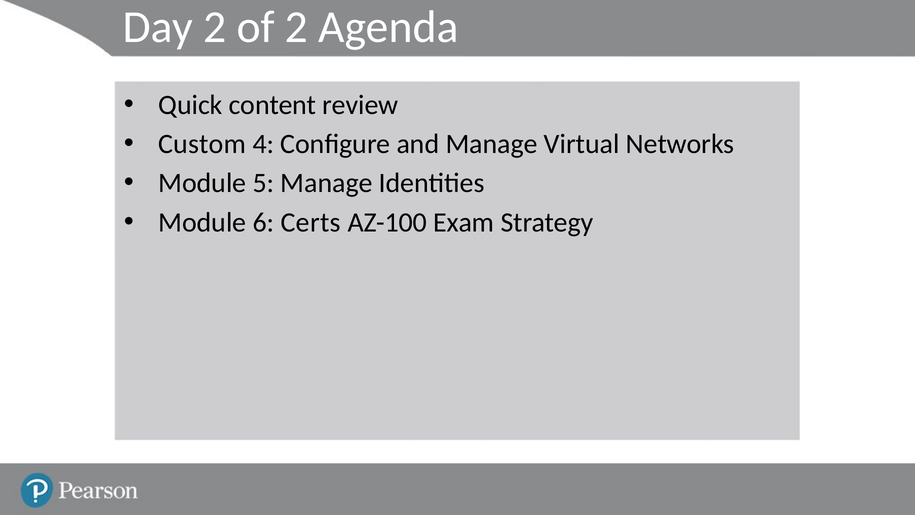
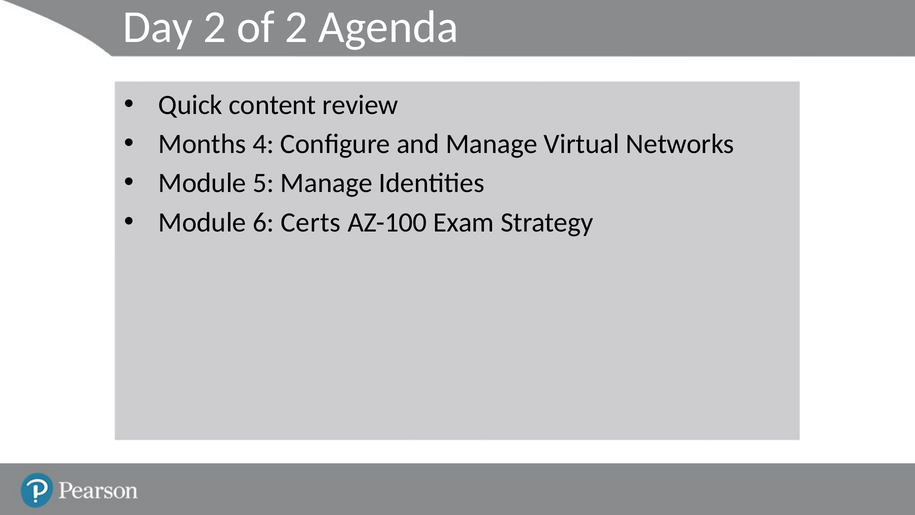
Custom: Custom -> Months (202, 144)
